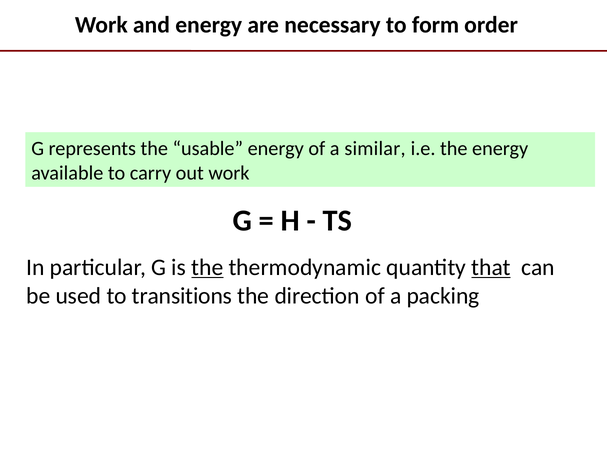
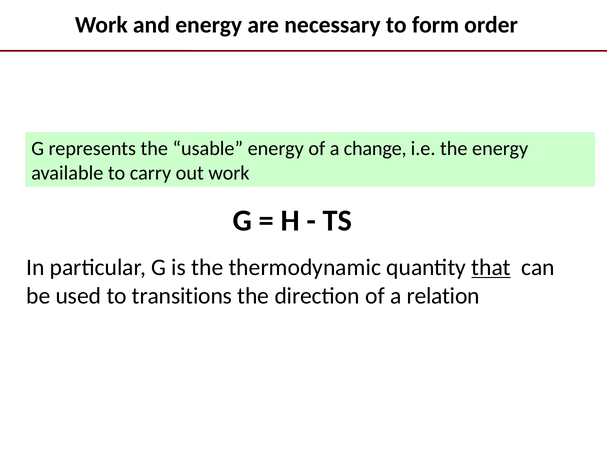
similar: similar -> change (375, 149)
the underline: present -> none (207, 267)
packing: packing -> relation (443, 295)
